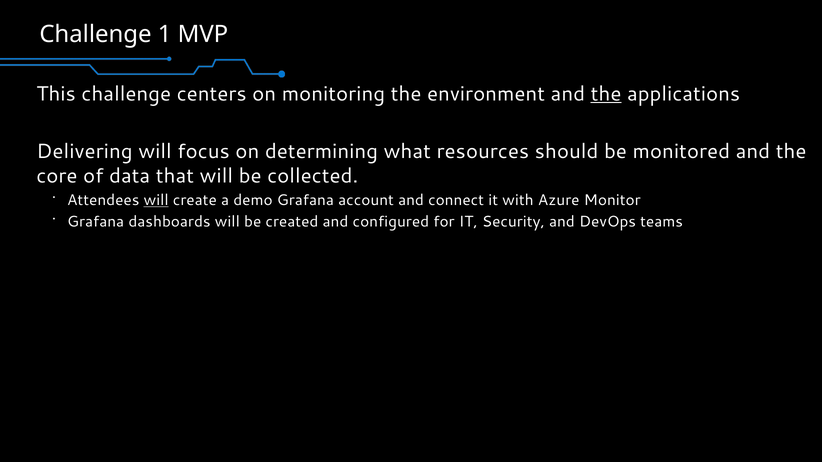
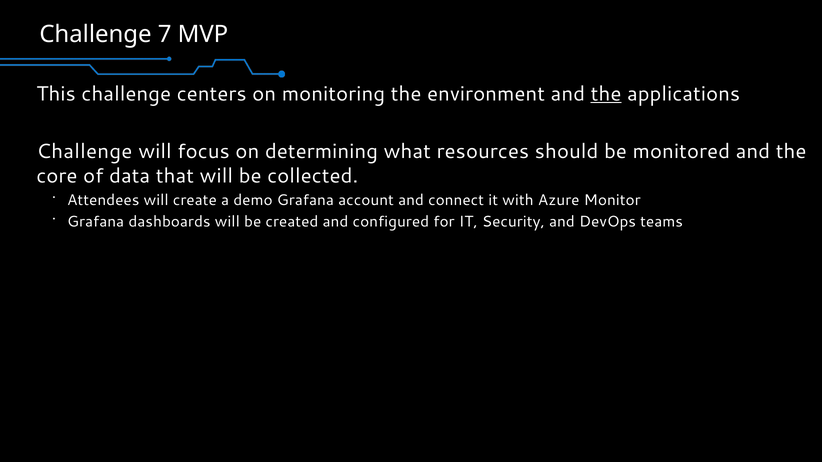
1: 1 -> 7 (165, 35)
Delivering: Delivering -> Challenge (84, 151)
will underline: present -> none (156, 200)
